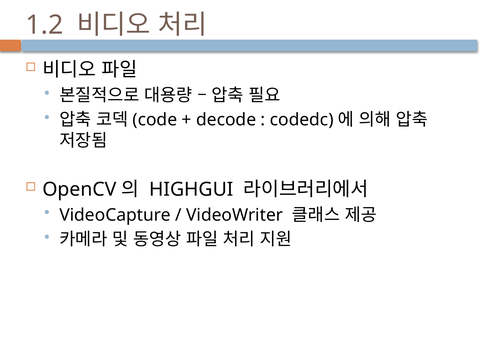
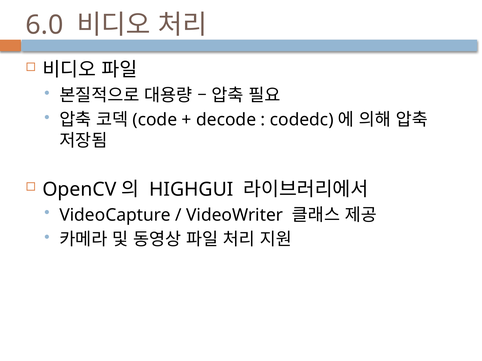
1.2: 1.2 -> 6.0 (44, 25)
